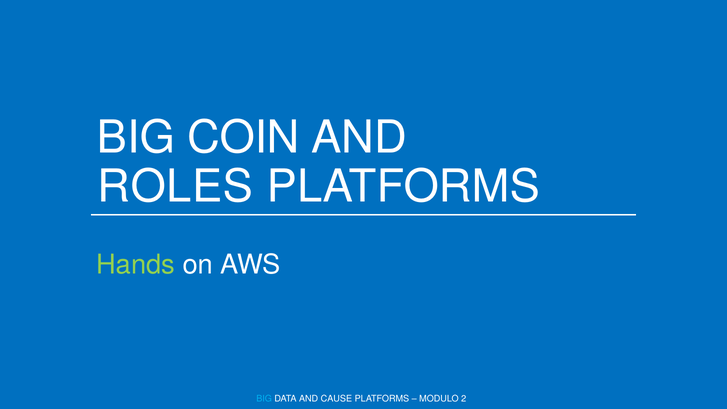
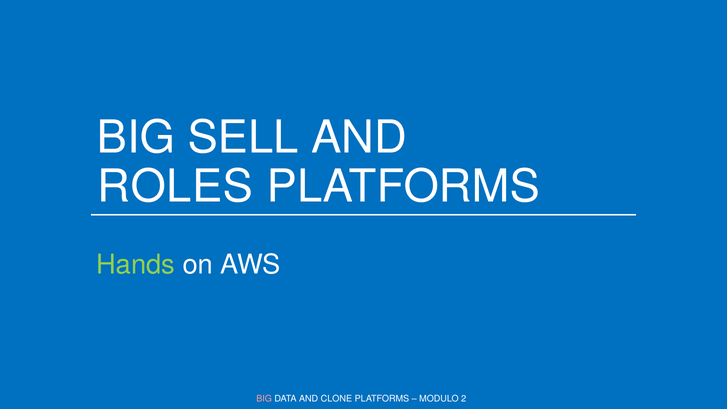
COIN: COIN -> SELL (243, 138)
BIG colour: light blue -> pink (264, 399)
CAUSE: CAUSE -> CLONE (336, 399)
